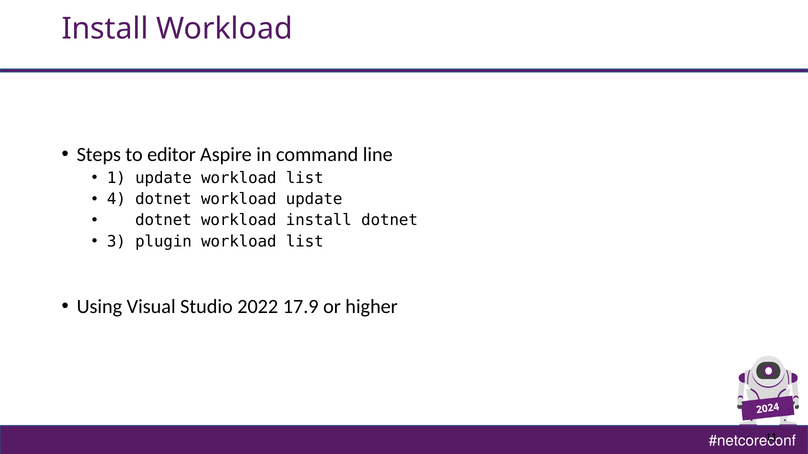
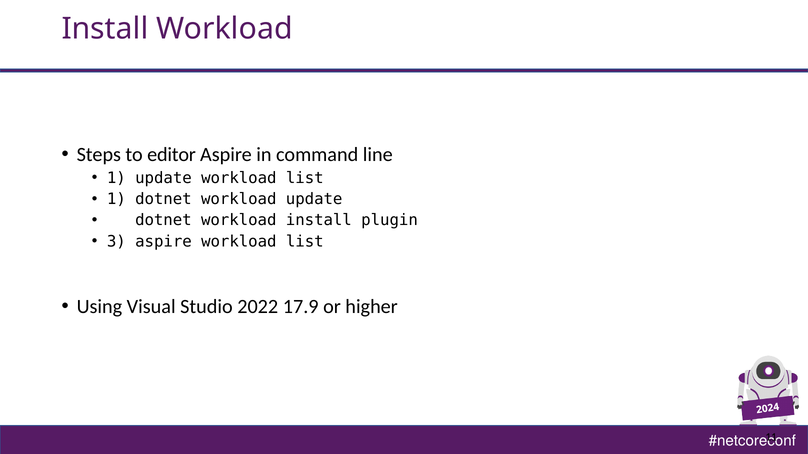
4: 4 -> 1 (116, 199)
install dotnet: dotnet -> plugin (390, 220)
3 plugin: plugin -> aspire (163, 242)
